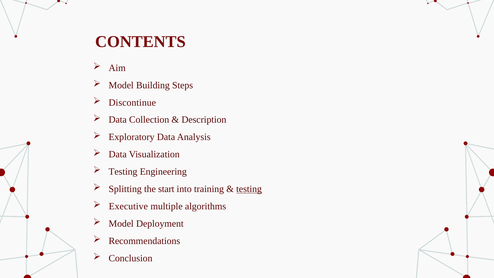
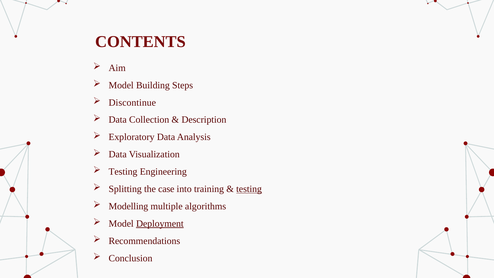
start: start -> case (166, 189)
Executive: Executive -> Modelling (128, 206)
Deployment underline: none -> present (160, 224)
